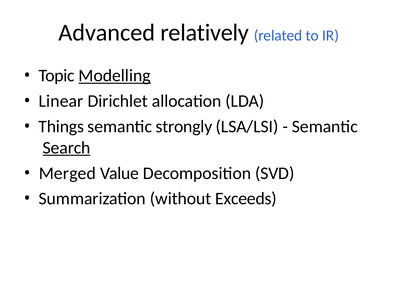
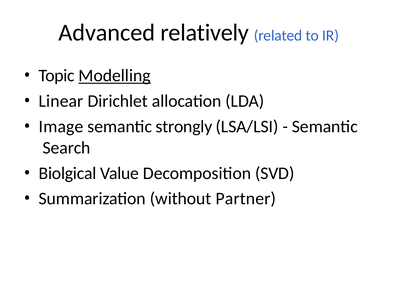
Things: Things -> Image (61, 126)
Search underline: present -> none (67, 148)
Merged: Merged -> Biolgical (68, 173)
Exceeds: Exceeds -> Partner (246, 198)
